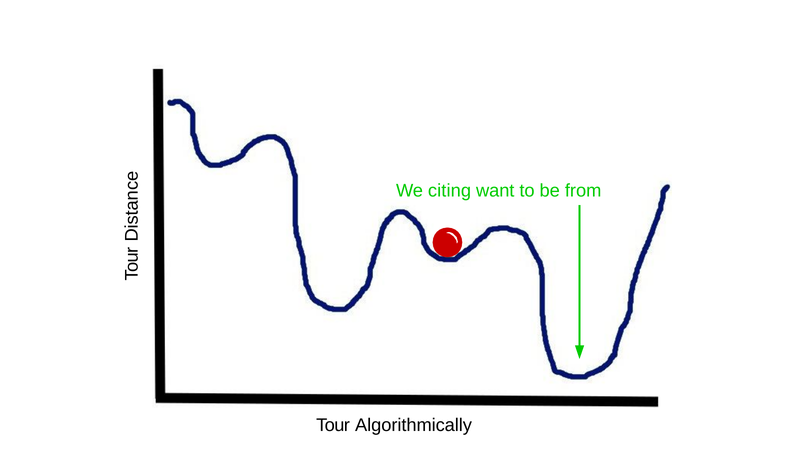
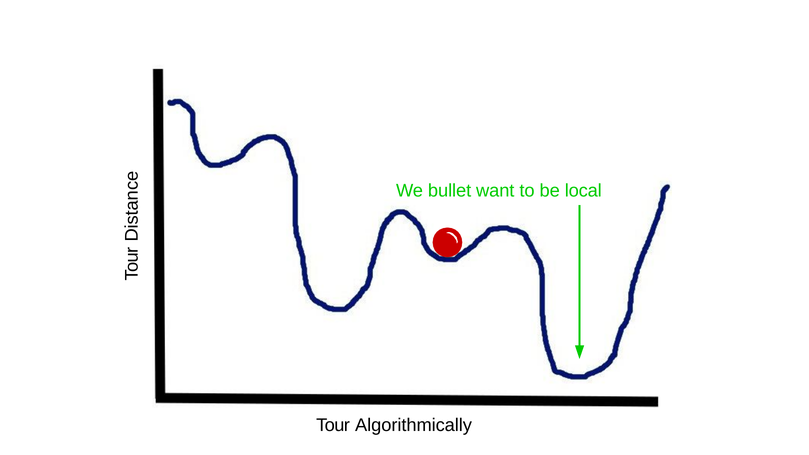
citing: citing -> bullet (450, 191)
from: from -> local (583, 191)
